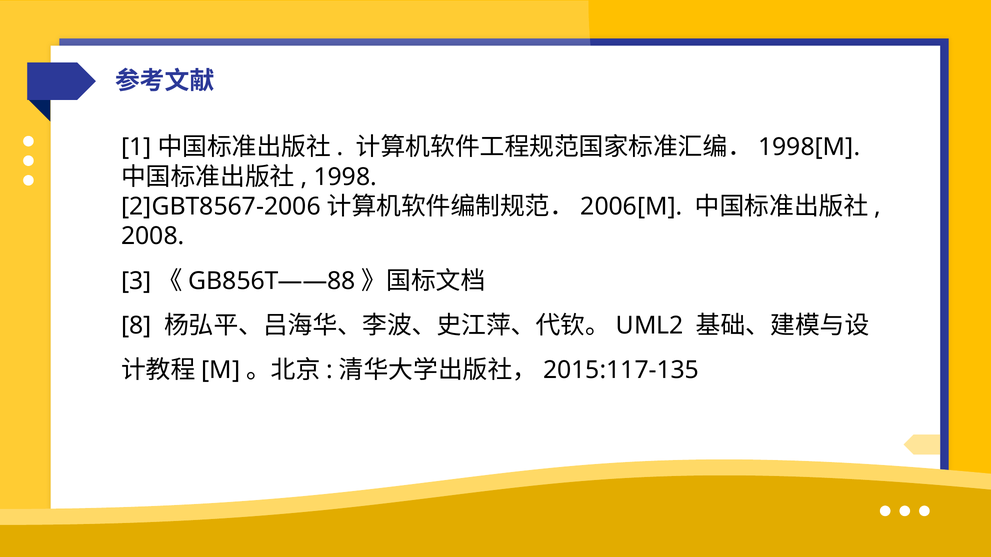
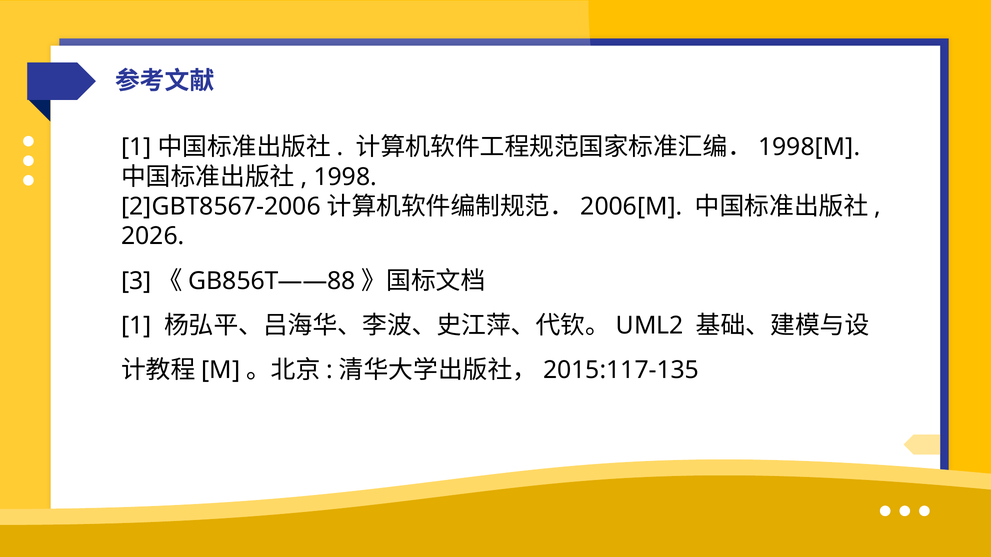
2008: 2008 -> 2026 (153, 237)
8: 8 -> 1 (136, 326)
